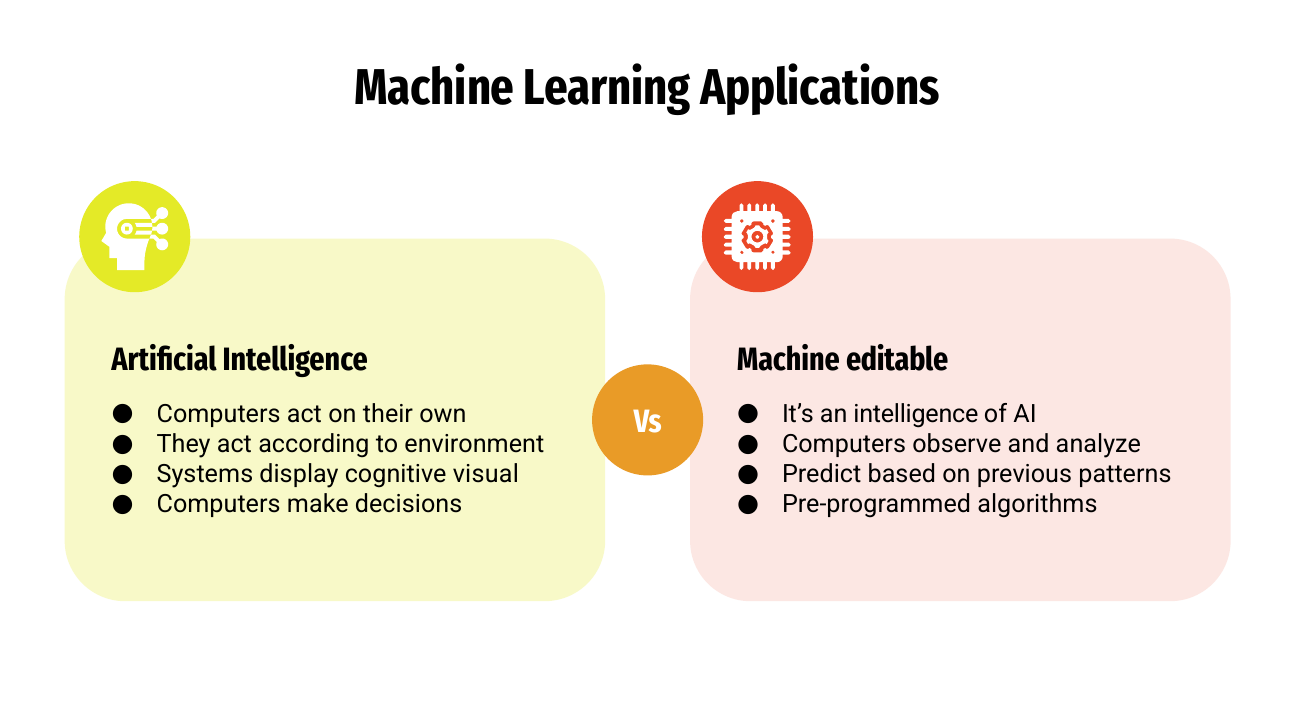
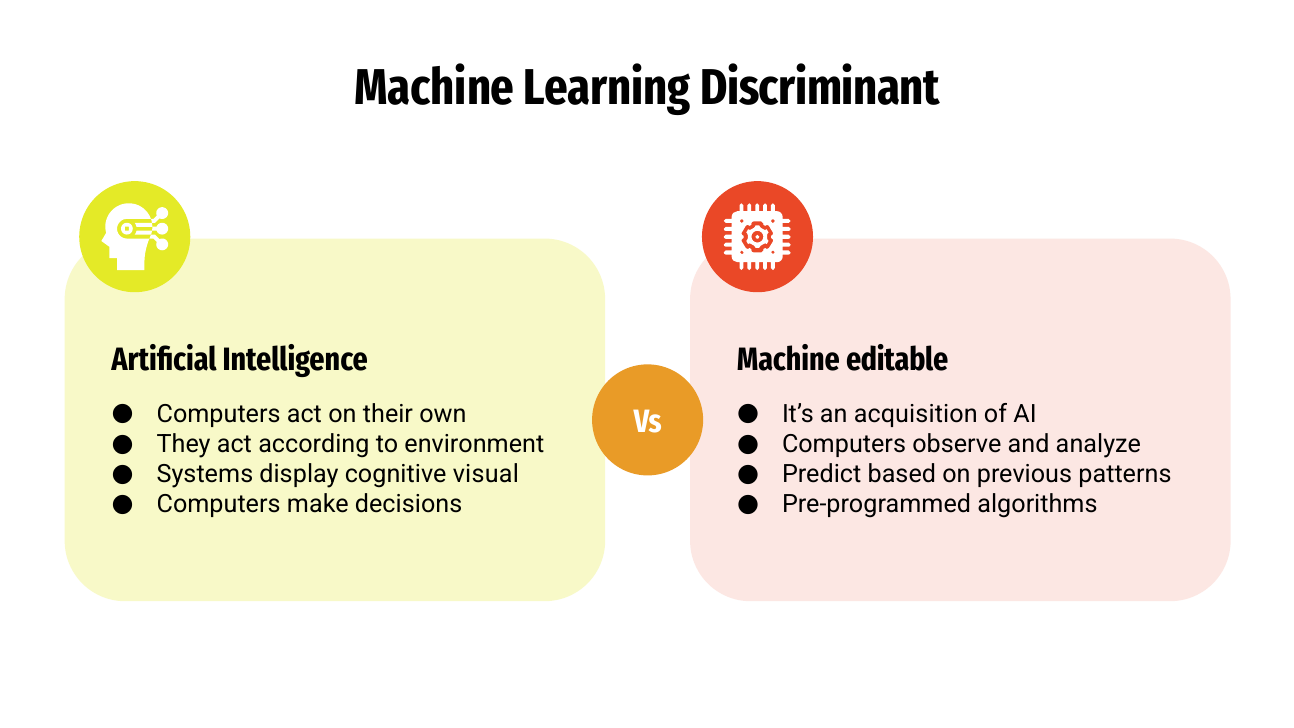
Applications: Applications -> Discriminant (820, 88)
an intelligence: intelligence -> acquisition (916, 414)
